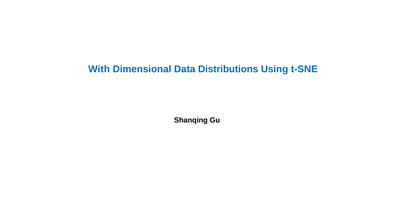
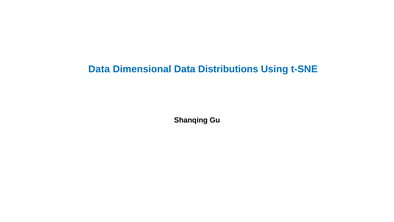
With: With -> Data (99, 69)
